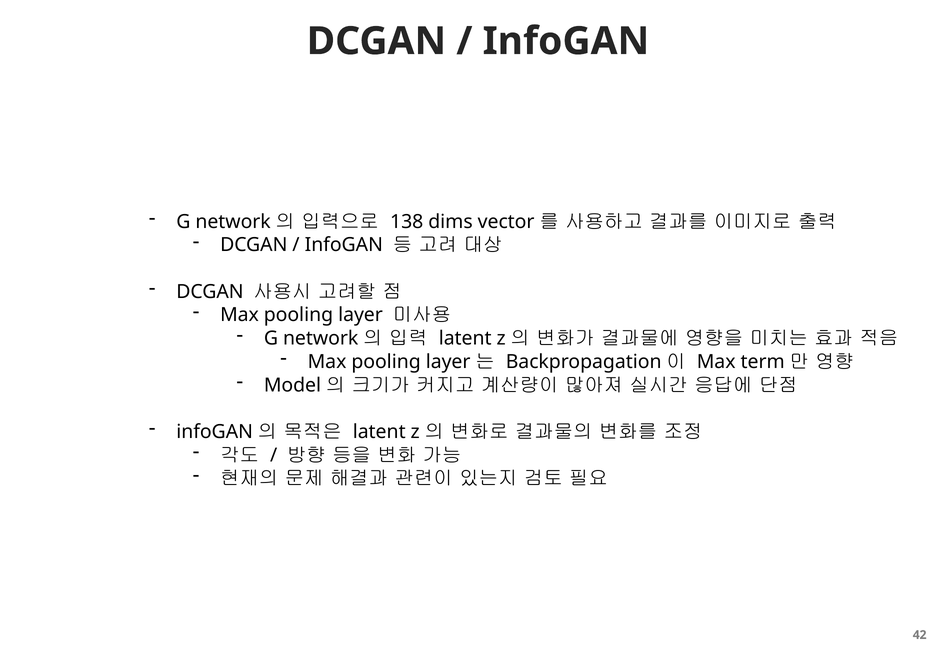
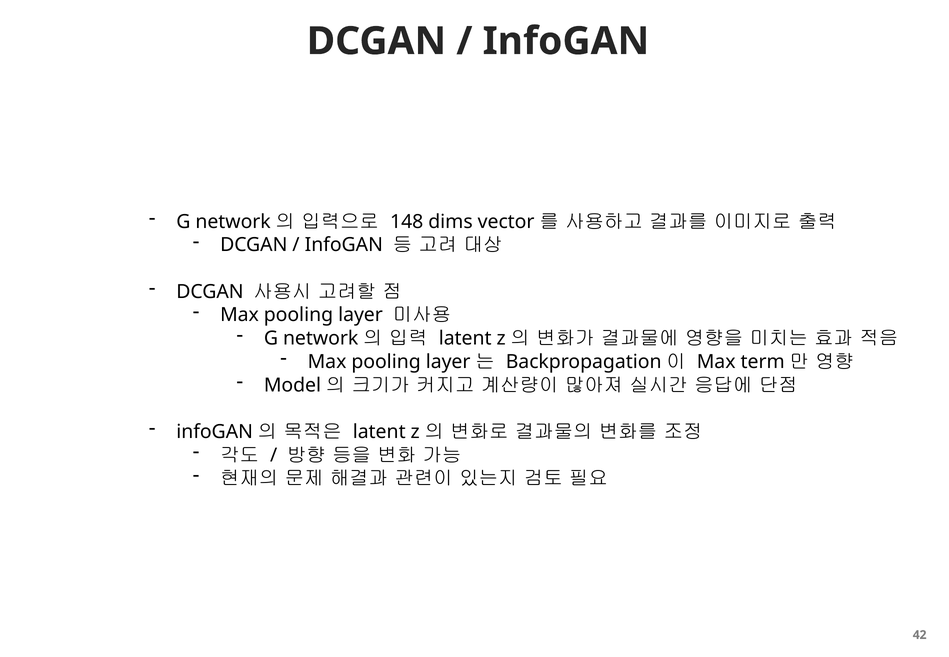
138: 138 -> 148 (407, 222)
